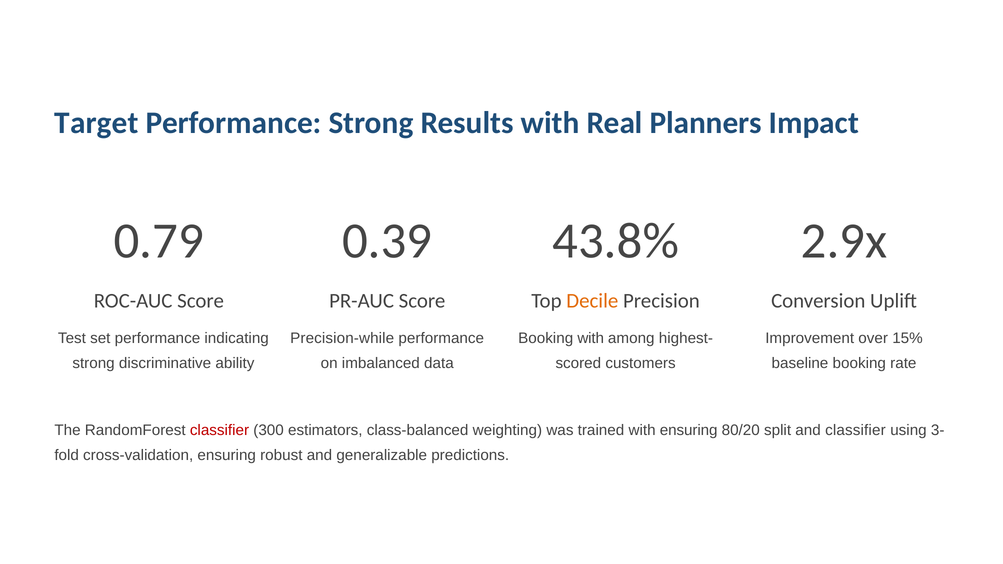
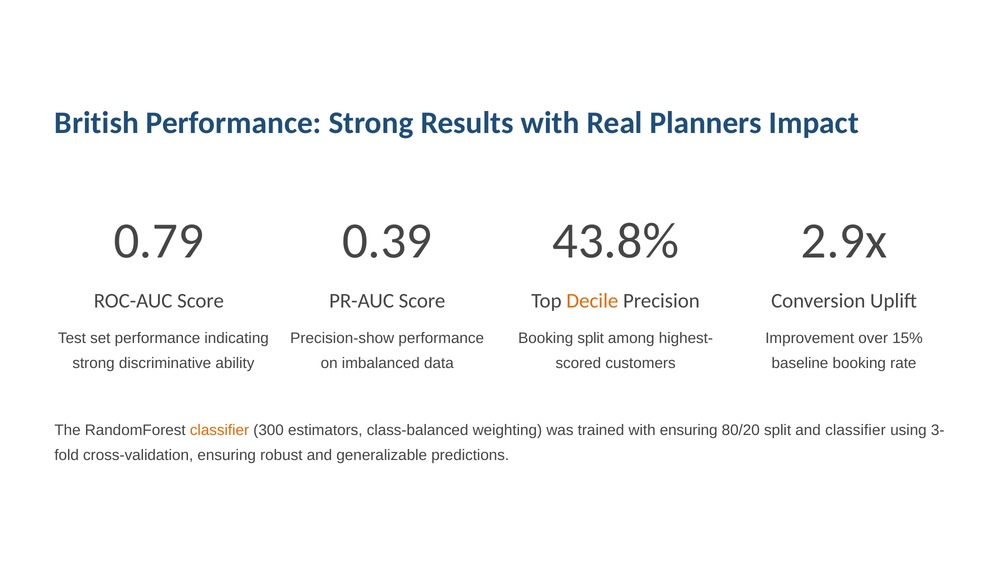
Target: Target -> British (97, 123)
Precision-while: Precision-while -> Precision-show (342, 338)
Booking with: with -> split (591, 338)
classifier colour: red -> orange (219, 430)
